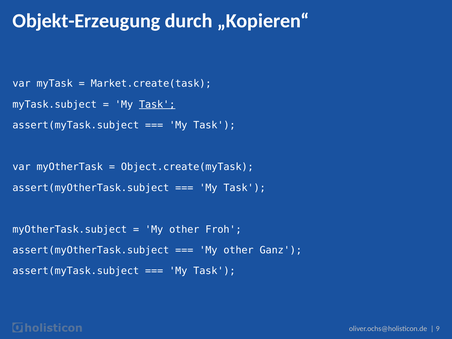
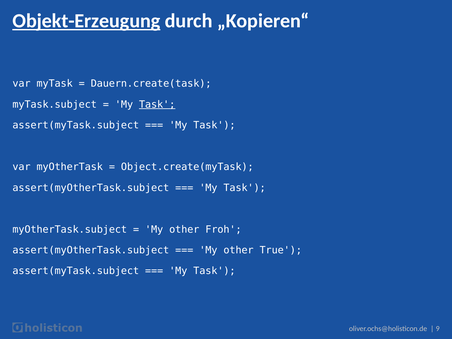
Objekt-Erzeugung underline: none -> present (86, 21)
Market.create(task: Market.create(task -> Dauern.create(task (151, 84)
Ganz: Ganz -> True (281, 250)
